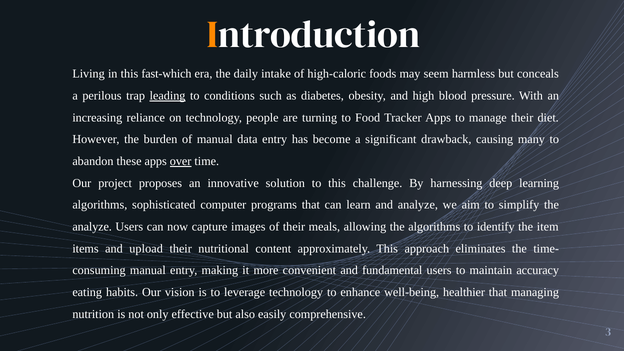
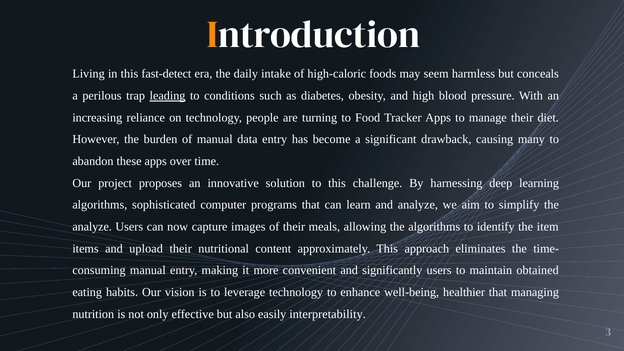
fast-which: fast-which -> fast-detect (166, 74)
over underline: present -> none (181, 161)
fundamental: fundamental -> significantly (392, 270)
accuracy: accuracy -> obtained (538, 270)
comprehensive: comprehensive -> interpretability (328, 314)
